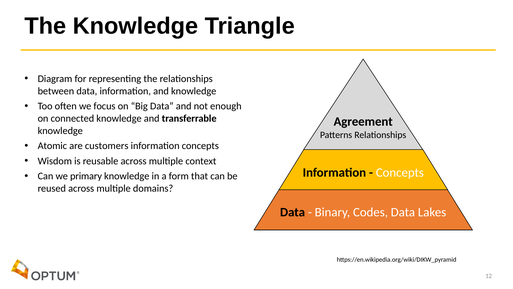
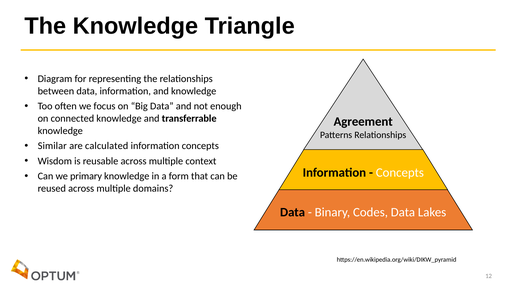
Atomic: Atomic -> Similar (52, 146)
customers: customers -> calculated (107, 146)
